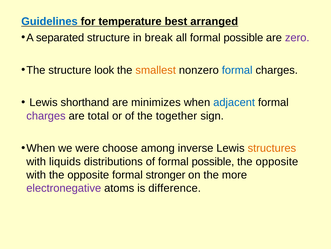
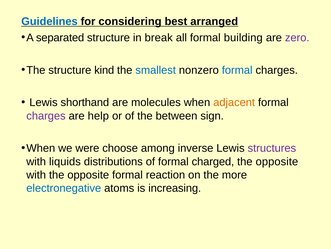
temperature: temperature -> considering (130, 21)
all formal possible: possible -> building (243, 38)
look: look -> kind (104, 70)
smallest colour: orange -> blue (156, 70)
minimizes: minimizes -> molecules (156, 102)
adjacent colour: blue -> orange (234, 102)
total: total -> help (98, 116)
together: together -> between (177, 116)
structures colour: orange -> purple (272, 148)
of formal possible: possible -> charged (213, 161)
stronger: stronger -> reaction (165, 174)
electronegative colour: purple -> blue (64, 188)
difference: difference -> increasing (175, 188)
